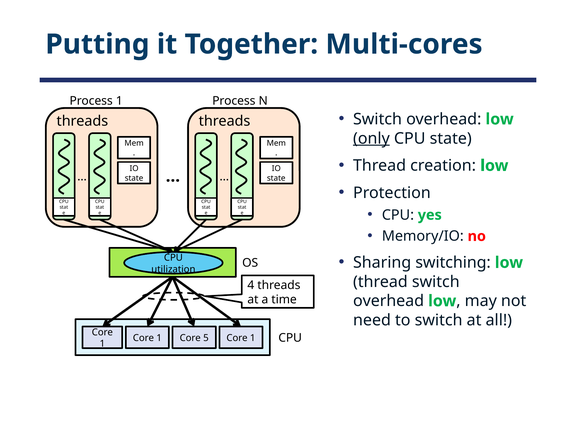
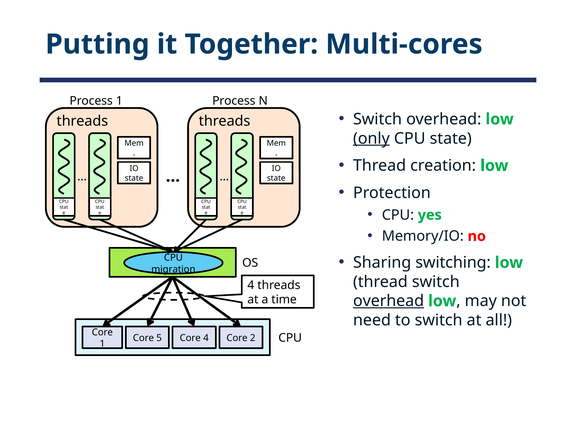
utilization: utilization -> migration (173, 269)
overhead underline: none -> present (389, 301)
1: 1 -> 5 (159, 338)
Core 5: 5 -> 4 (206, 338)
1: 1 -> 2 (253, 338)
